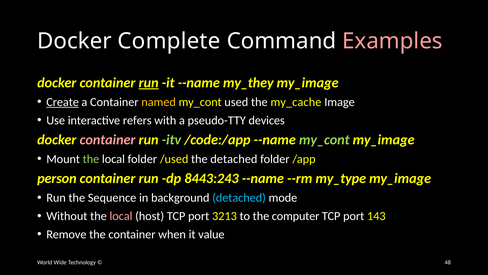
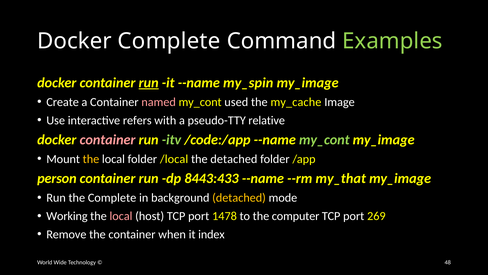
Examples colour: pink -> light green (392, 41)
my_they: my_they -> my_spin (248, 82)
Create underline: present -> none (63, 102)
named colour: yellow -> pink (159, 102)
devices: devices -> relative (267, 120)
the colour: light green -> yellow (91, 159)
/used: /used -> /local (174, 159)
8443:243: 8443:243 -> 8443:433 (212, 178)
my_type: my_type -> my_that (341, 178)
the Sequence: Sequence -> Complete (112, 197)
detached colour: light blue -> yellow (239, 197)
Without: Without -> Working (67, 216)
3213: 3213 -> 1478 (225, 216)
143: 143 -> 269 (376, 216)
value: value -> index (211, 234)
